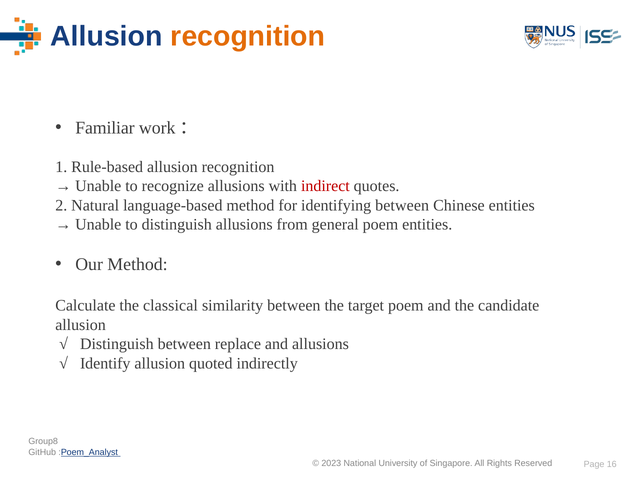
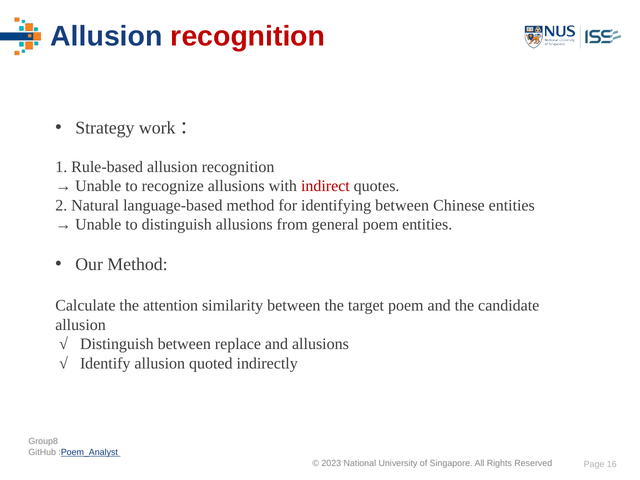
recognition colour: orange -> red (248, 36)
Familiar: Familiar -> Strategy (105, 128)
classical: classical -> attention (171, 306)
